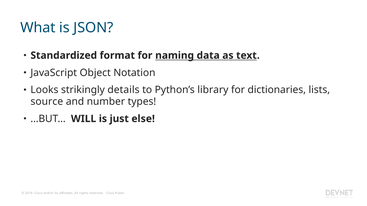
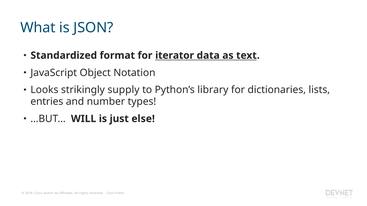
naming: naming -> iterator (175, 56)
details: details -> supply (123, 90)
source: source -> entries (47, 102)
